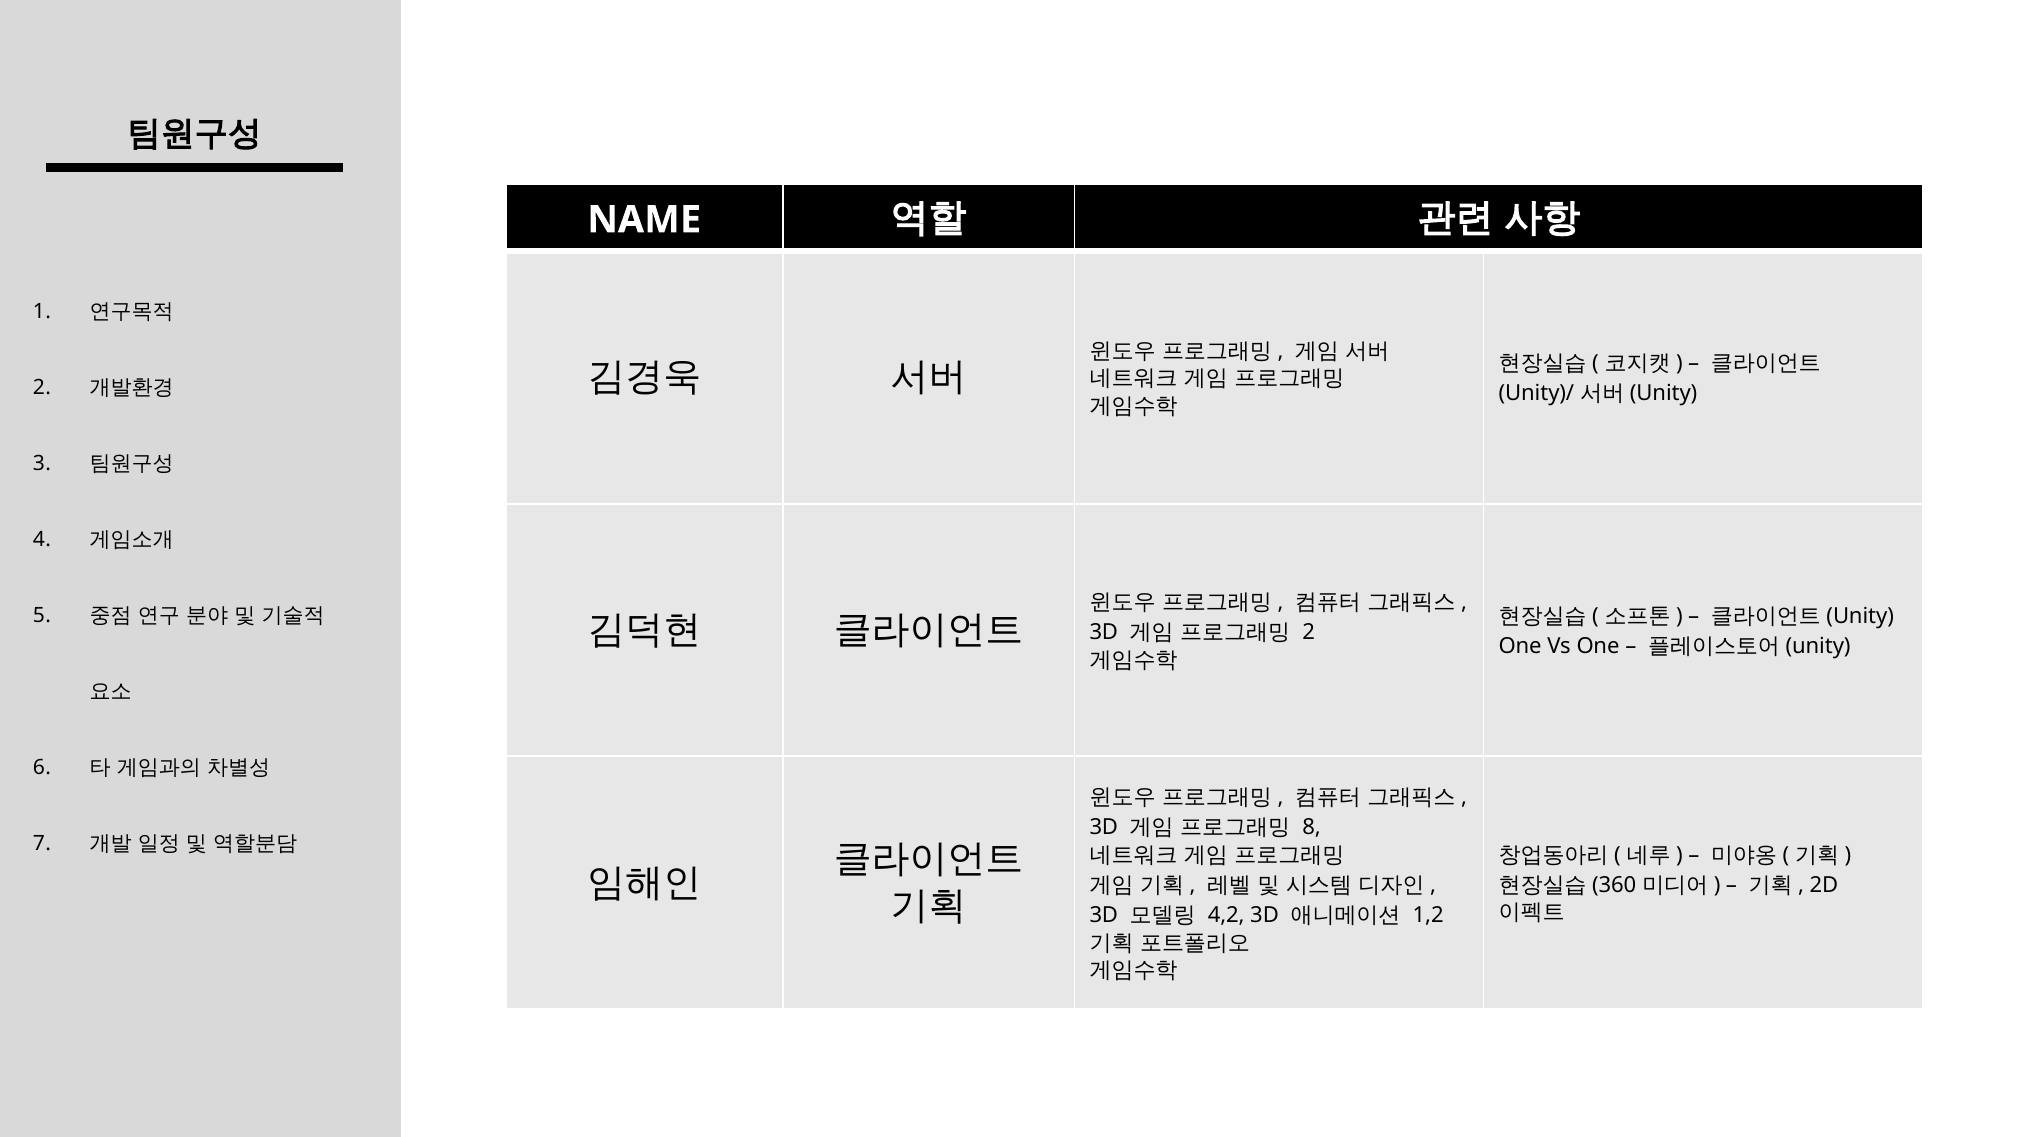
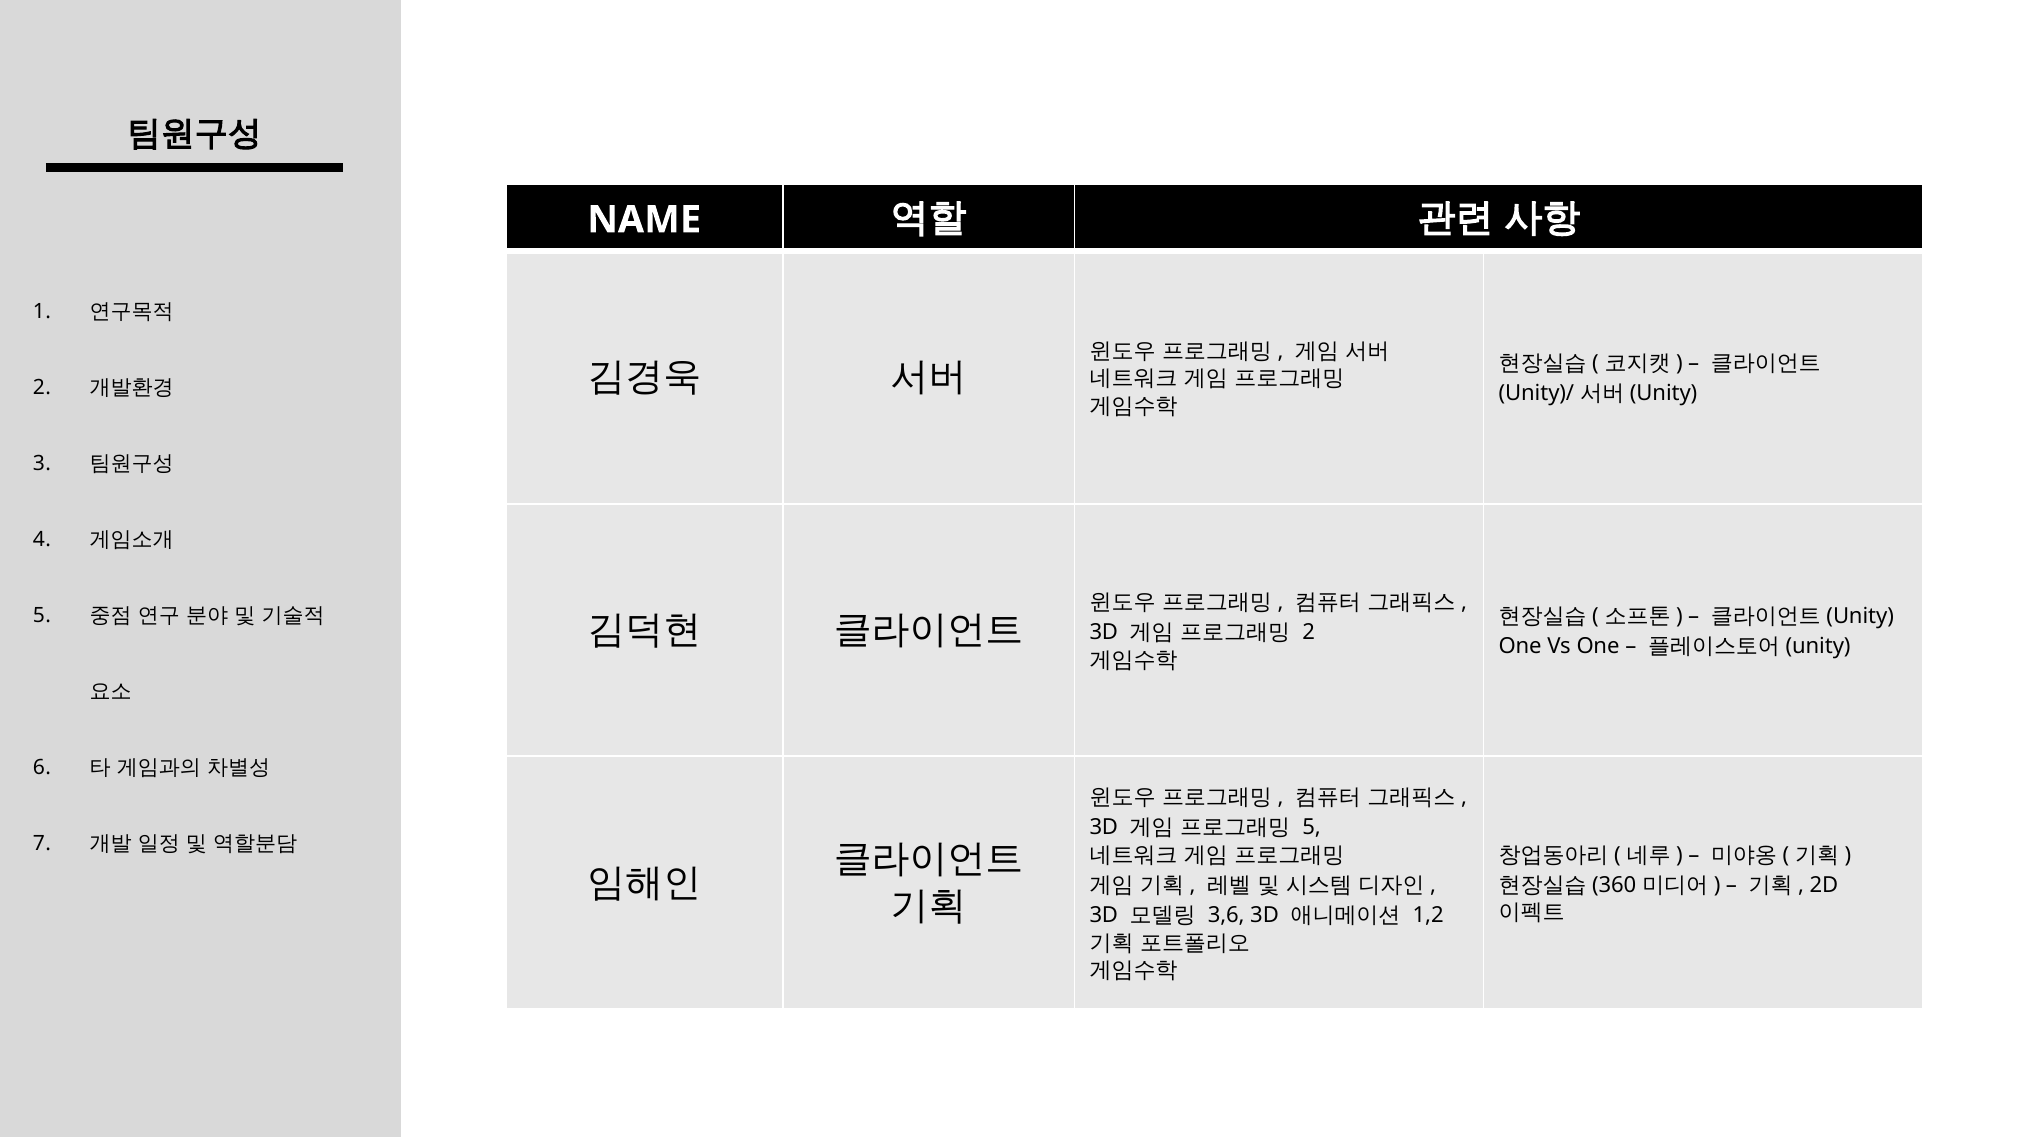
8: 8 -> 5 (1312, 827)
4,2: 4,2 -> 3,6 (1226, 915)
